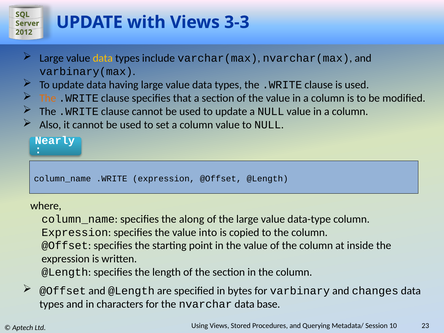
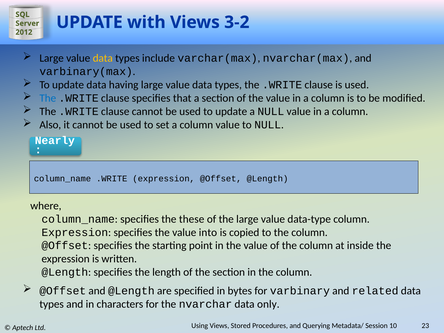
3-3: 3-3 -> 3-2 (237, 22)
The colour: orange -> blue (48, 98)
along: along -> these (192, 219)
changes: changes -> related (375, 291)
base: base -> only (268, 304)
